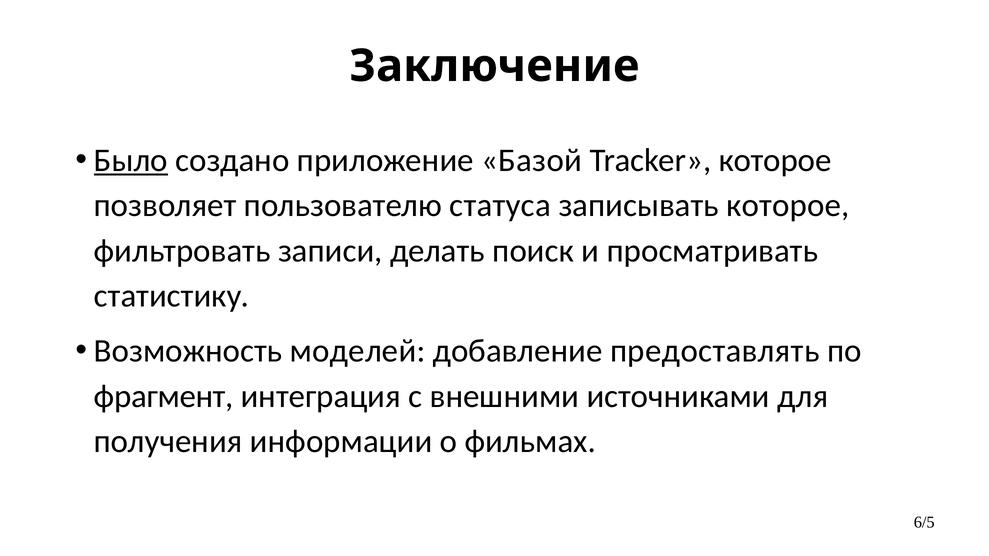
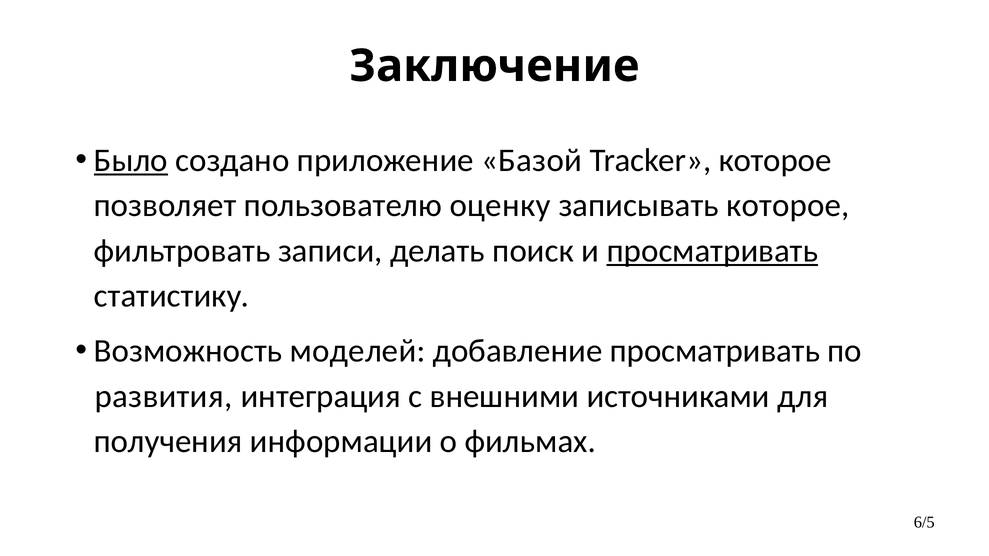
статуса: статуса -> оценку (500, 206)
просматривать underline: none -> present (712, 251)
добавление предоставлять: предоставлять -> просматривать (715, 351)
фрагмент: фрагмент -> развития (163, 396)
